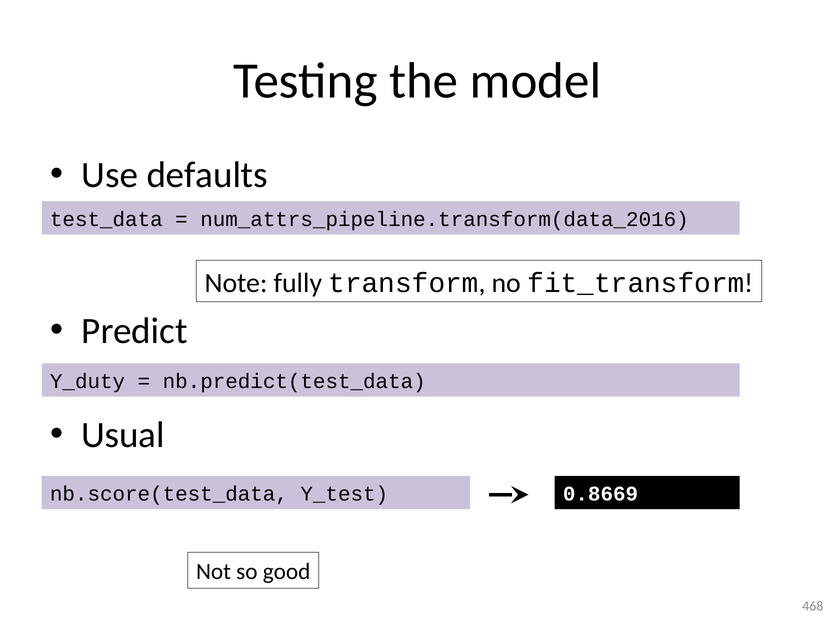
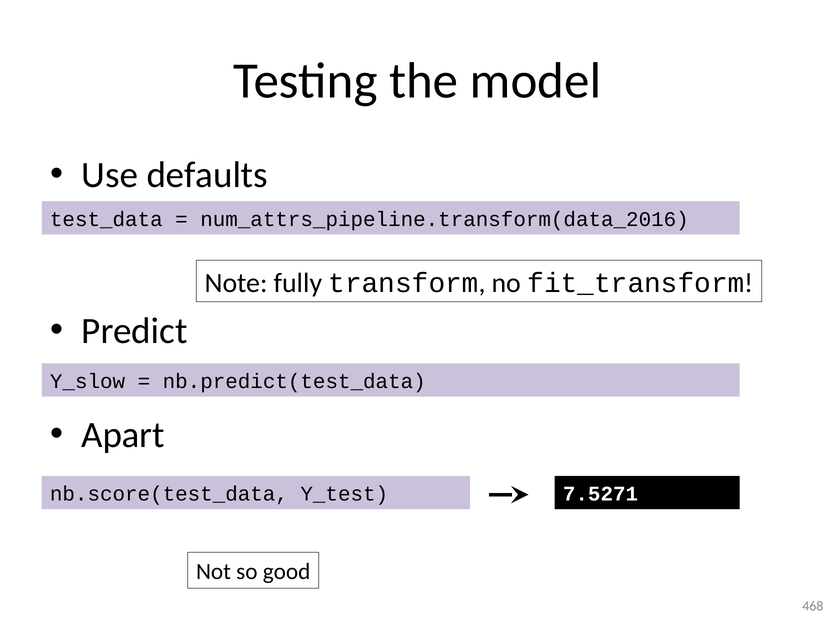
Y_duty: Y_duty -> Y_slow (88, 382)
Usual: Usual -> Apart (123, 435)
0.8669: 0.8669 -> 7.5271 (601, 494)
